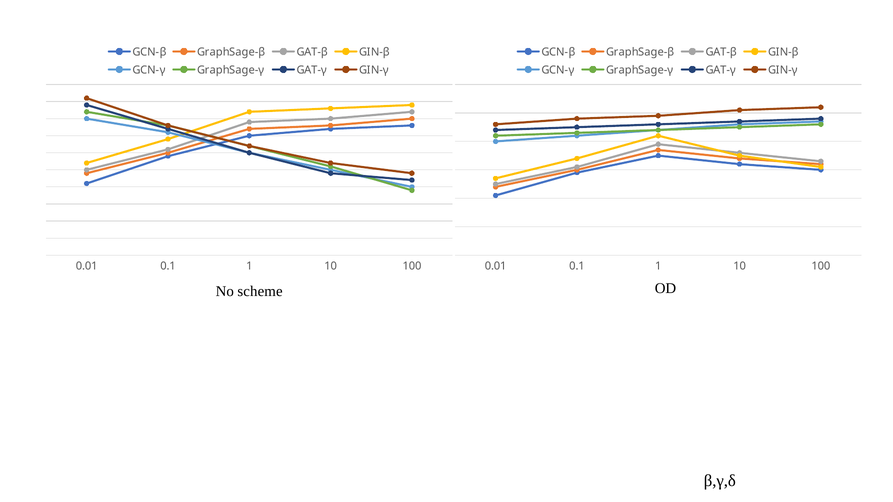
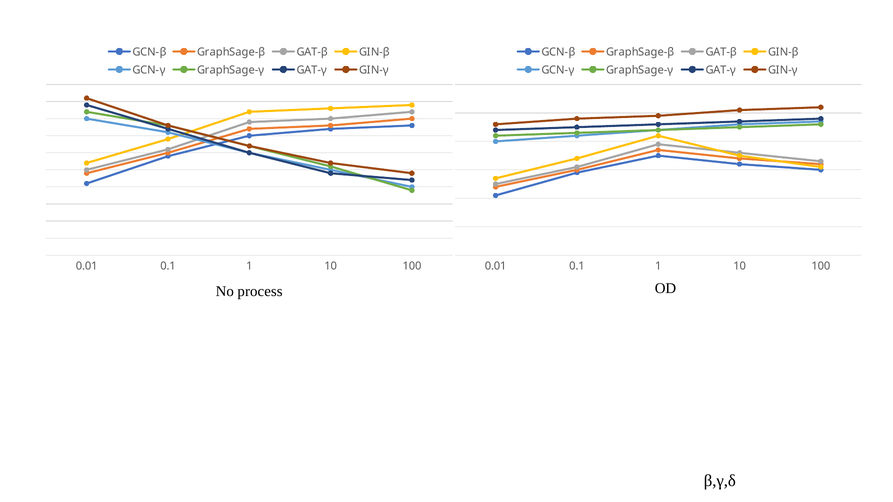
scheme: scheme -> process (260, 291)
